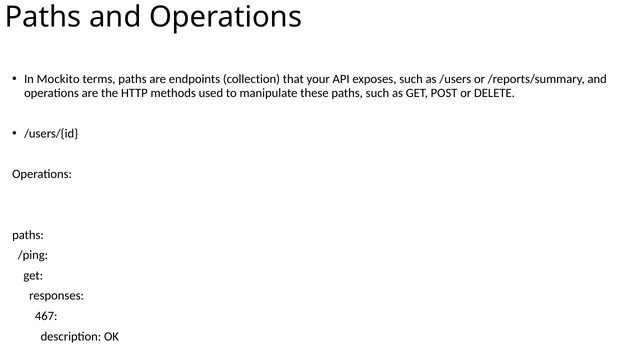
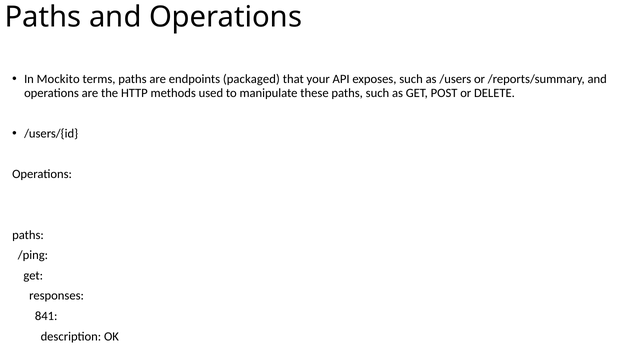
collection: collection -> packaged (251, 79)
467: 467 -> 841 (46, 316)
